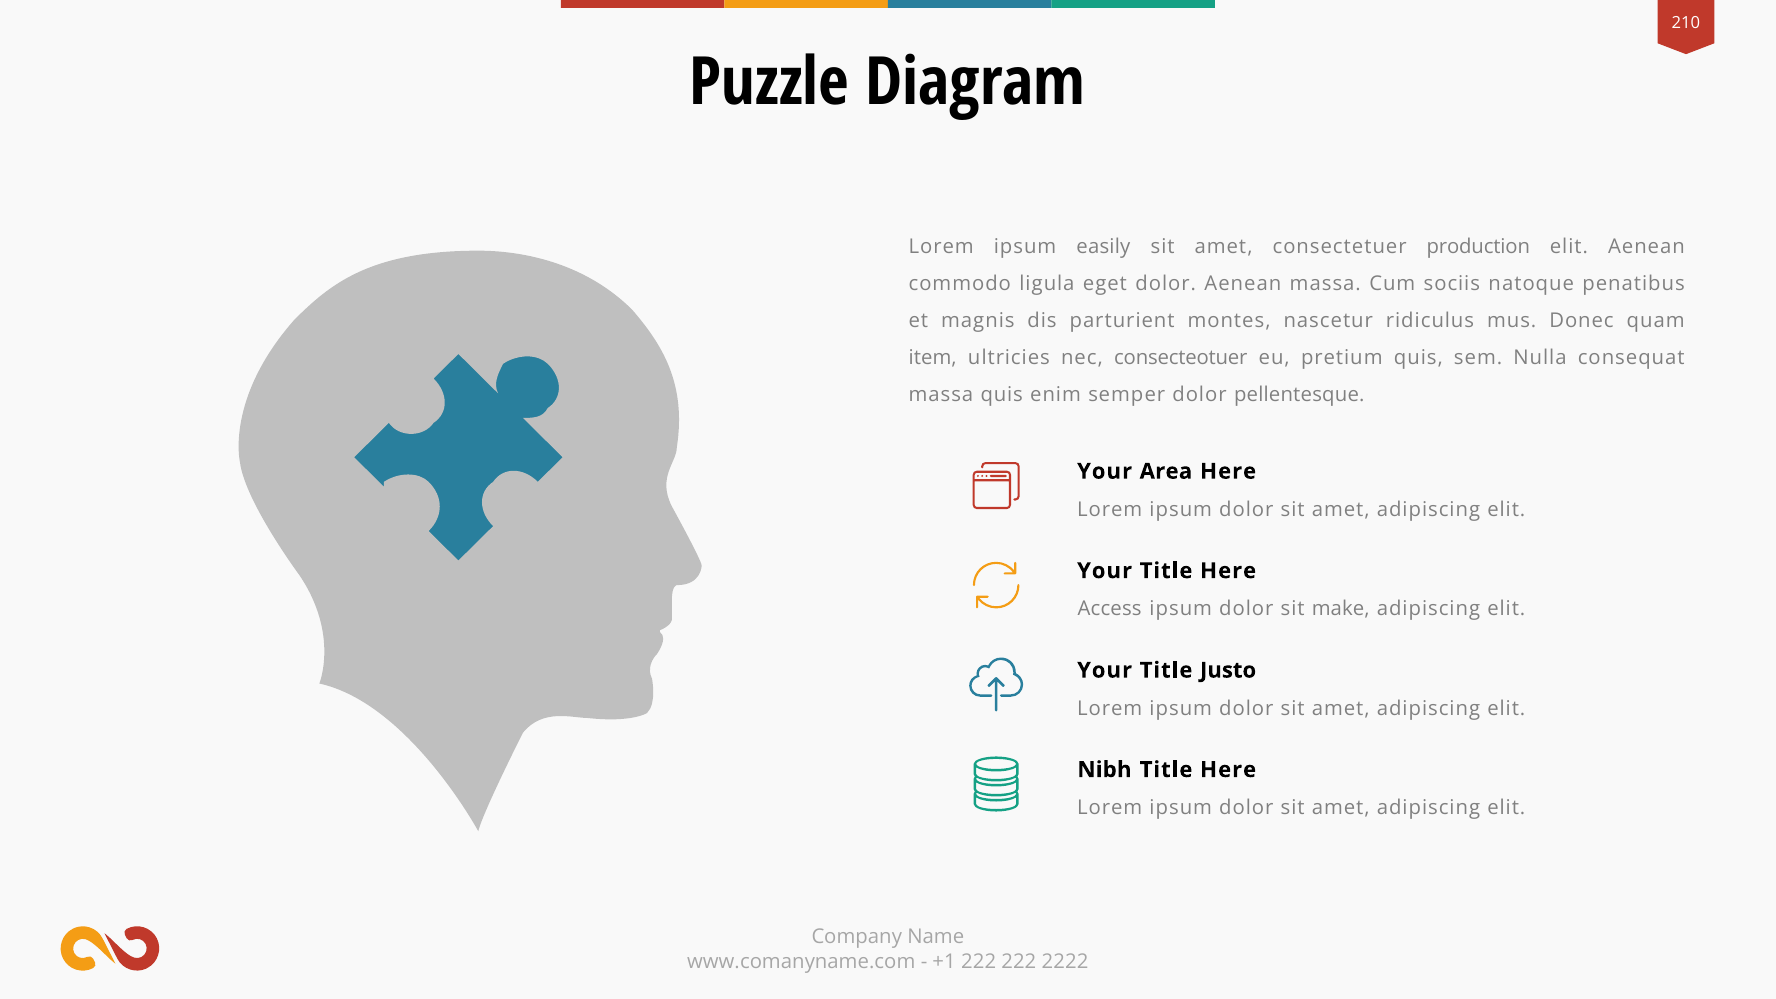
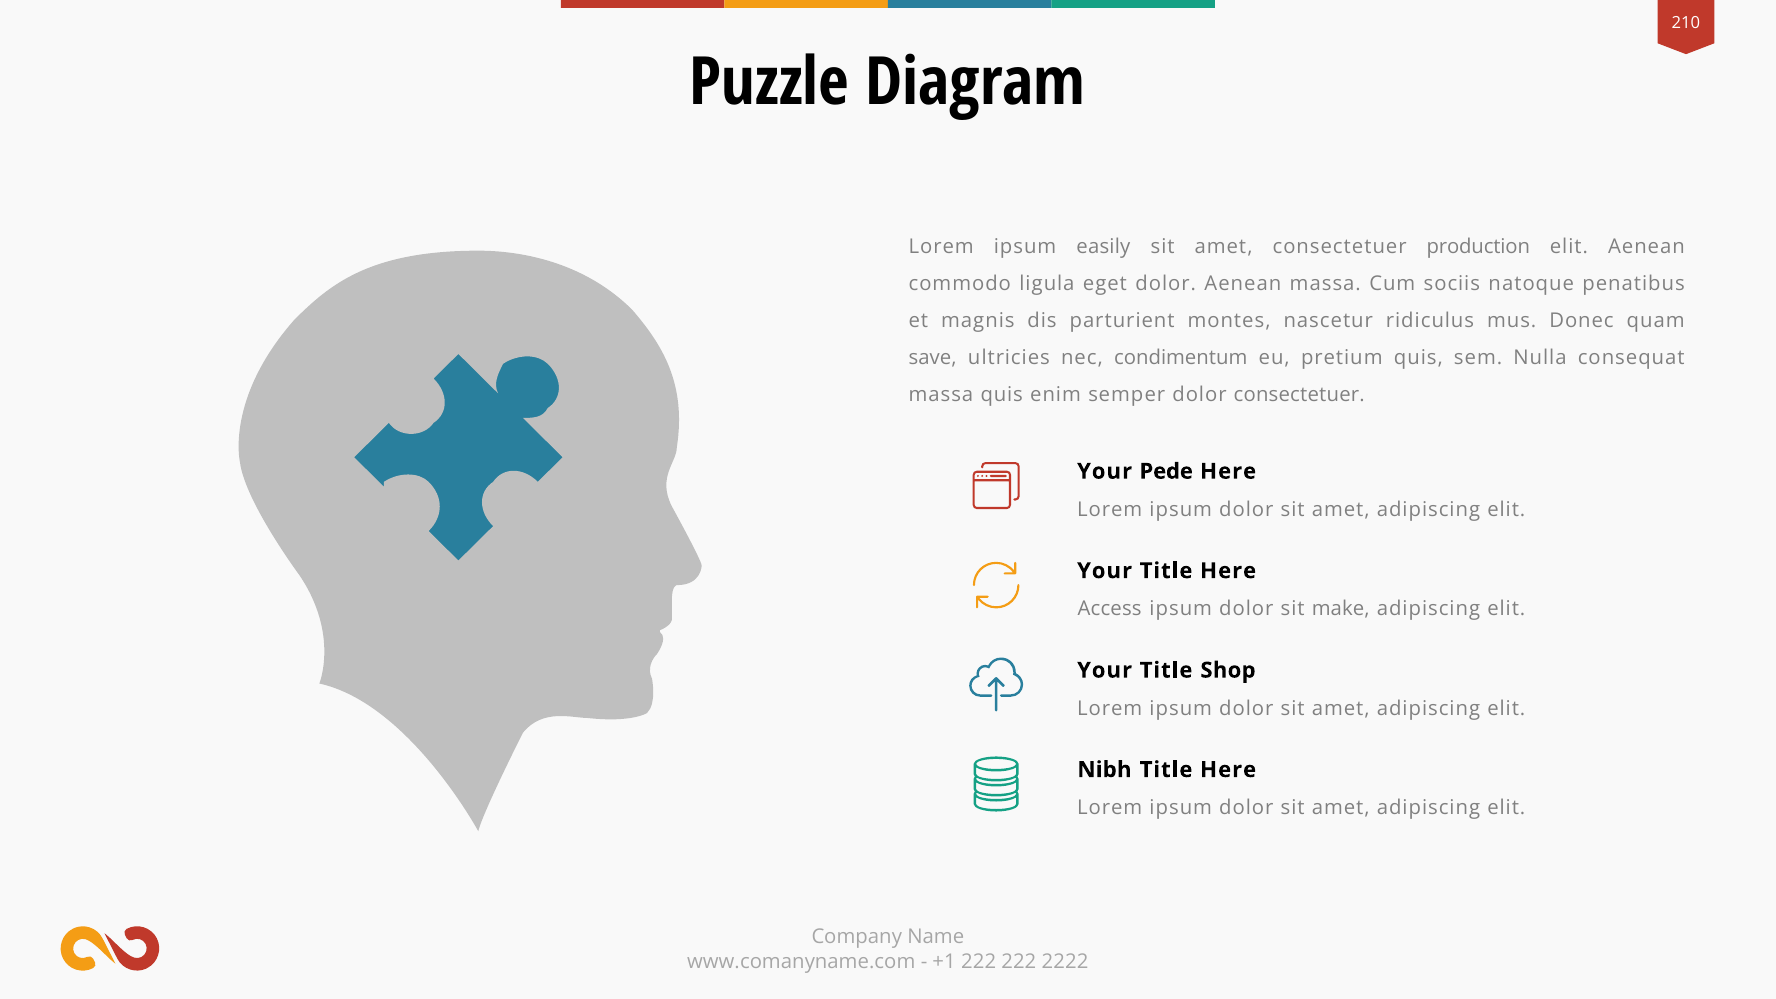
item: item -> save (933, 358)
consecteotuer: consecteotuer -> condimentum (1181, 358)
dolor pellentesque: pellentesque -> consectetuer (1299, 395)
Area: Area -> Pede (1166, 471)
Justo: Justo -> Shop (1228, 670)
